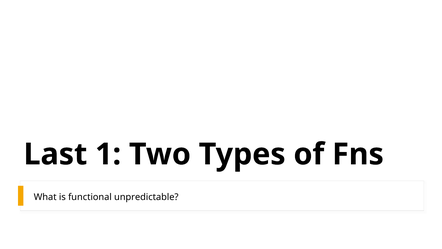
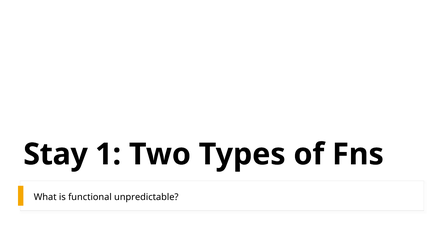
Last: Last -> Stay (56, 154)
